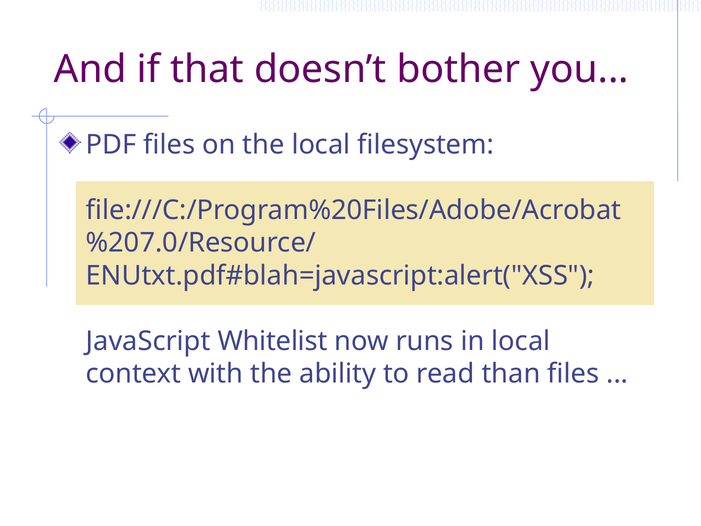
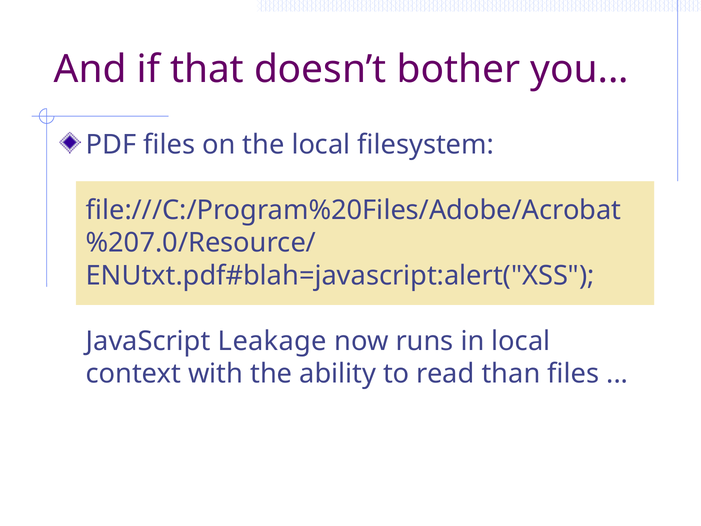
Whitelist: Whitelist -> Leakage (272, 341)
